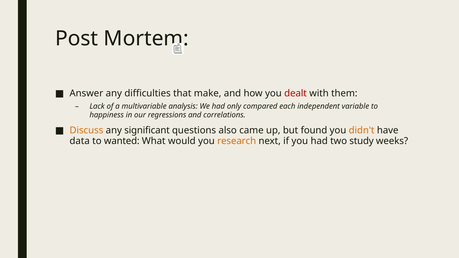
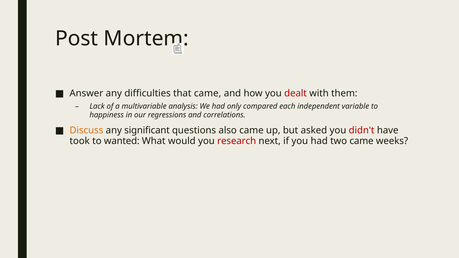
that make: make -> came (208, 93)
found: found -> asked (314, 130)
didn't colour: orange -> red (362, 130)
data: data -> took (80, 141)
research colour: orange -> red (237, 141)
two study: study -> came (362, 141)
